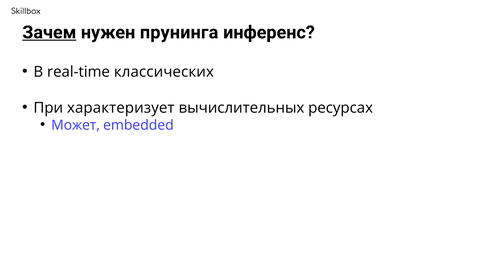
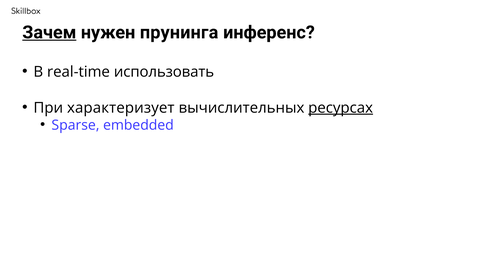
классических: классических -> использовать (164, 72)
ресурсах underline: none -> present (341, 108)
Может: Может -> Sparse (75, 125)
